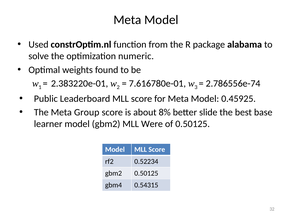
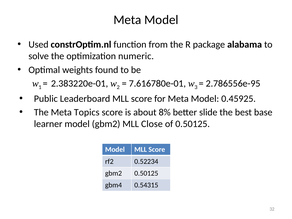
2.786556e-74: 2.786556e-74 -> 2.786556e-95 (233, 83)
Group: Group -> Topics (87, 112)
Were: Were -> Close (152, 124)
